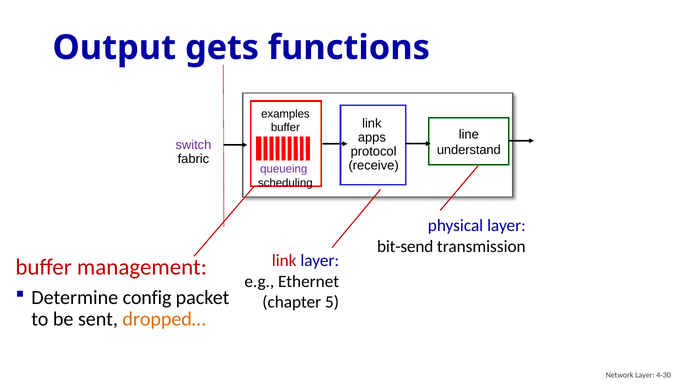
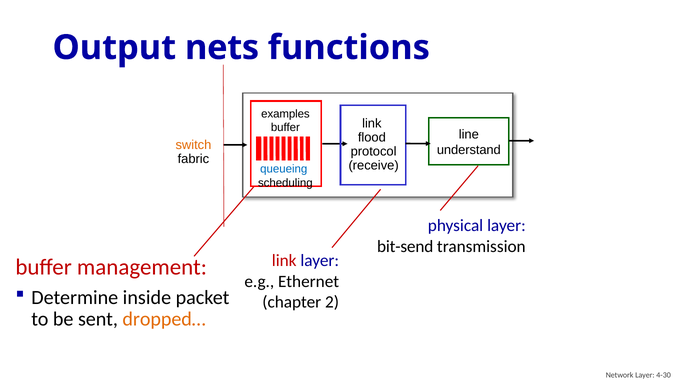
gets: gets -> nets (222, 48)
apps: apps -> flood (372, 137)
switch colour: purple -> orange (193, 145)
queueing colour: purple -> blue (284, 169)
config: config -> inside (147, 297)
5: 5 -> 2 (332, 302)
